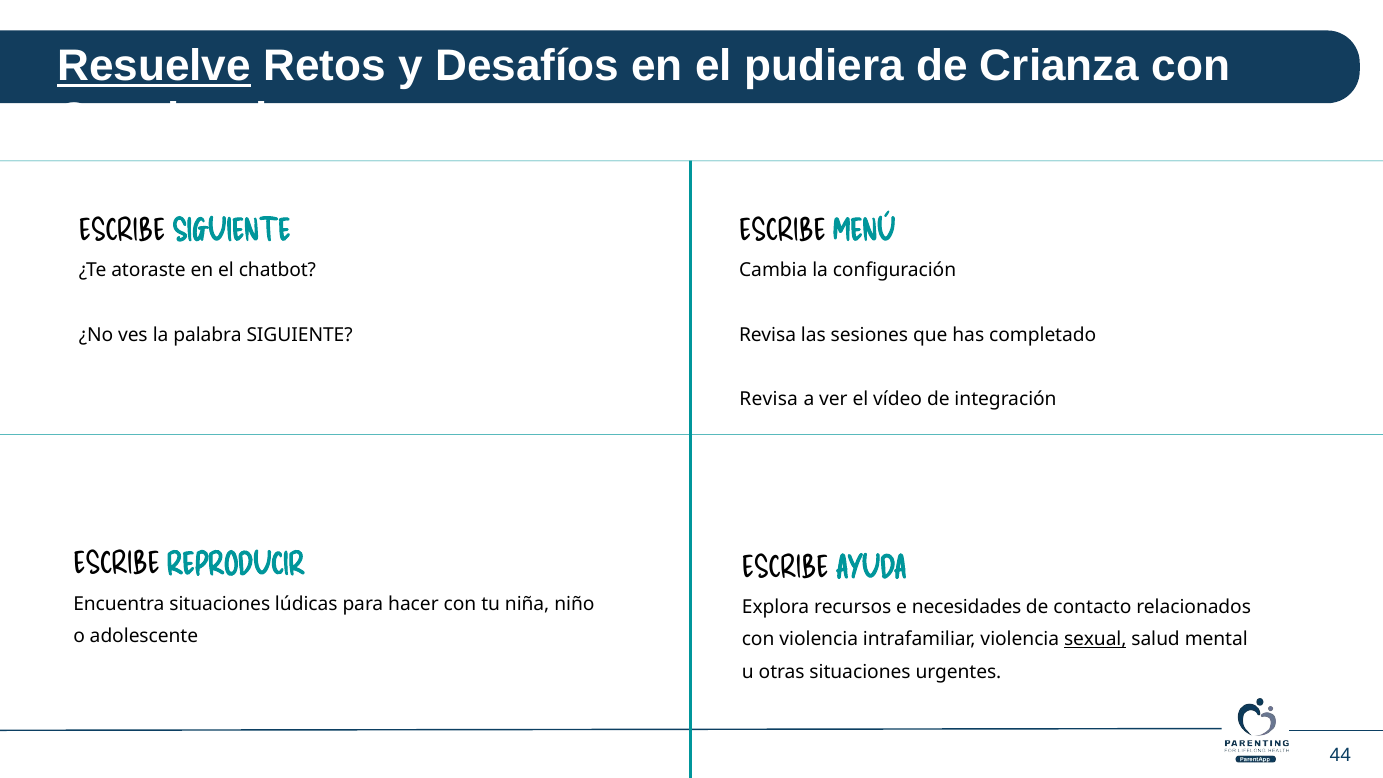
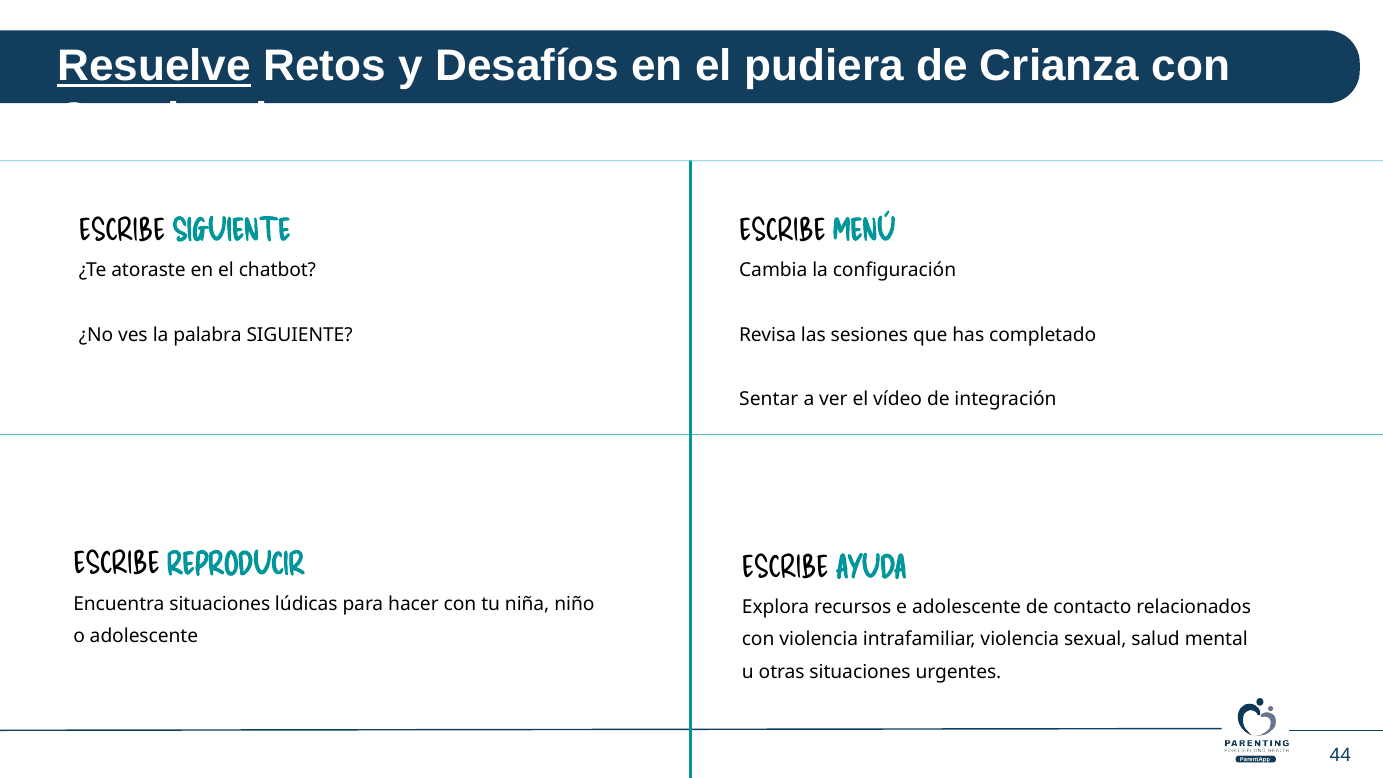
Revisa: Revisa -> Sentar (769, 399)
e necesidades: necesidades -> adolescente (967, 607)
sexual underline: present -> none (1095, 639)
